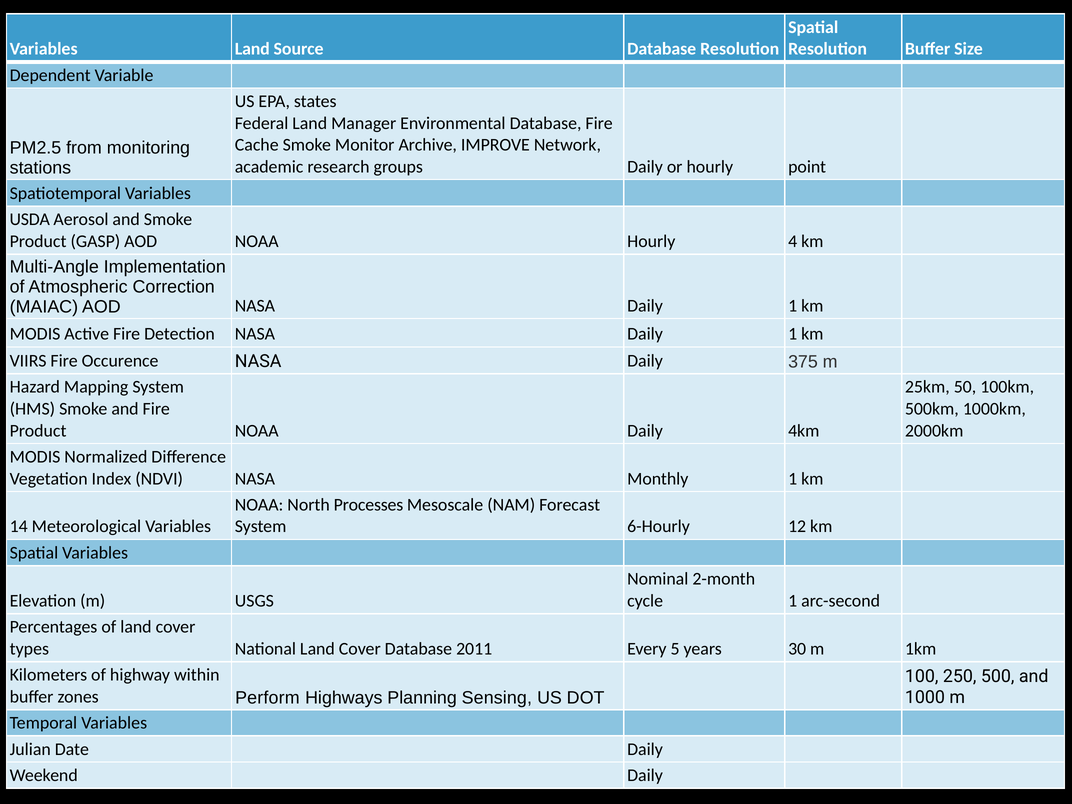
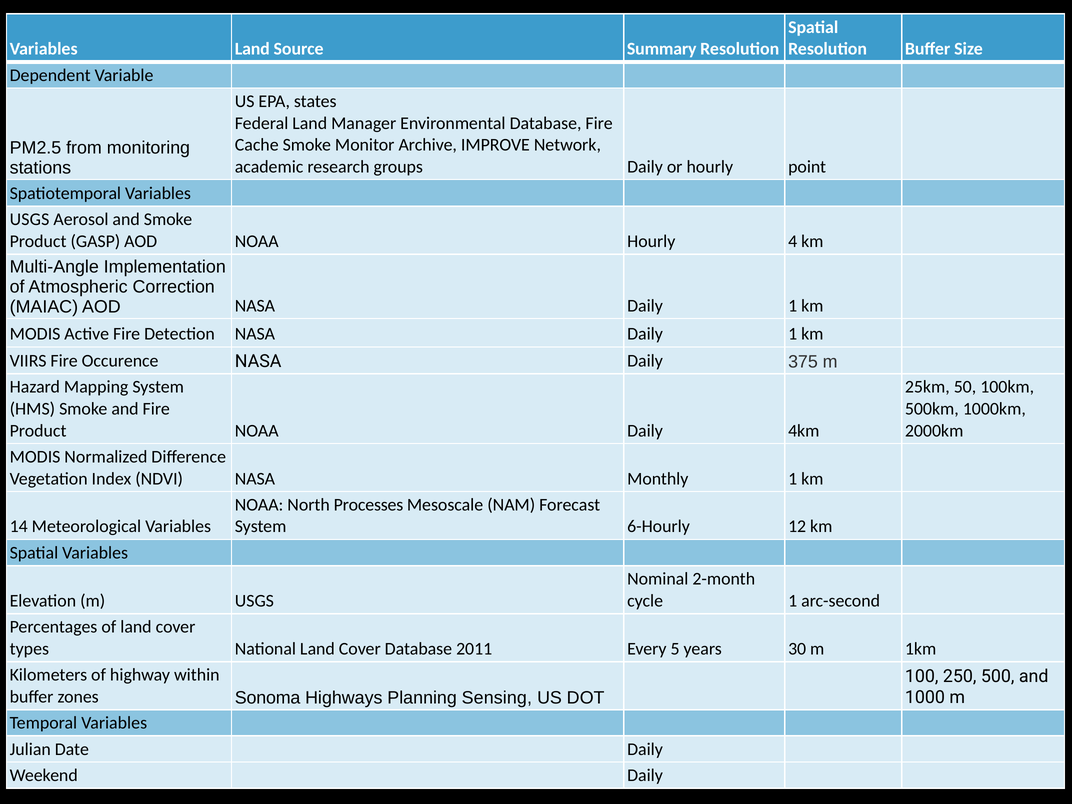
Source Database: Database -> Summary (662, 49)
USDA: USDA -> USGS (30, 219)
Perform: Perform -> Sonoma (268, 698)
